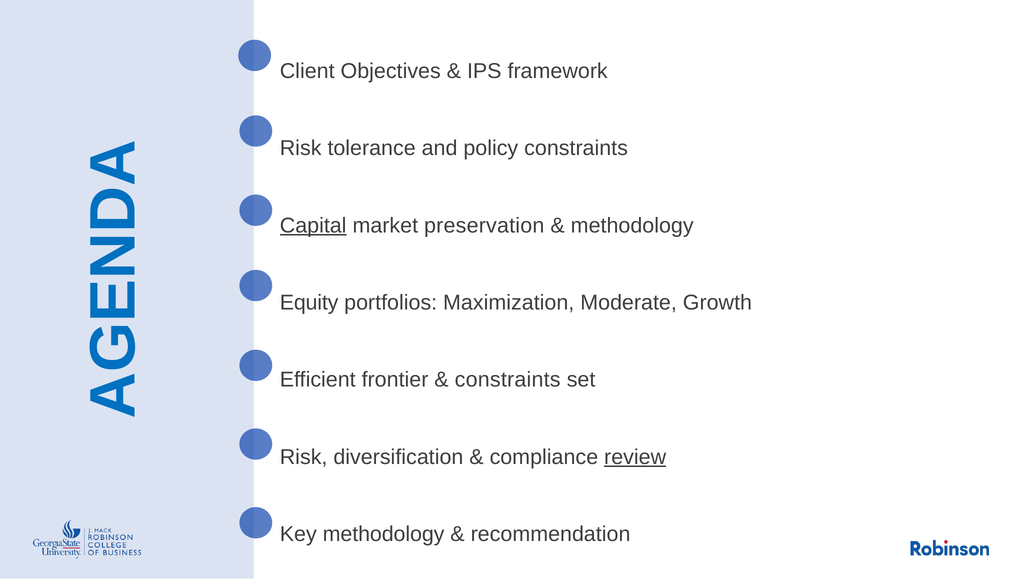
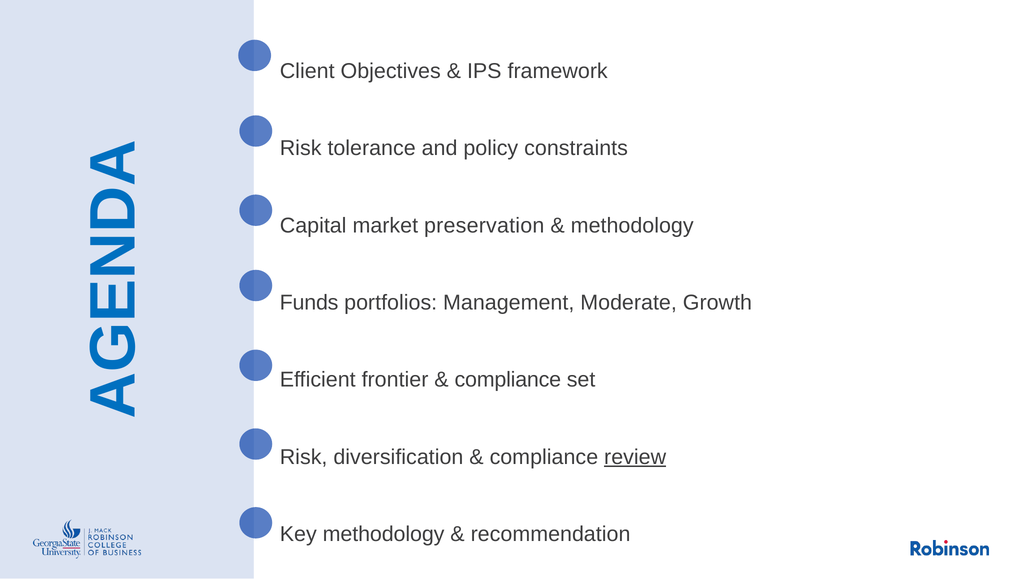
Capital underline: present -> none (313, 225)
Equity: Equity -> Funds (309, 303)
Maximization: Maximization -> Management (509, 303)
constraints: constraints -> compliance (508, 380)
